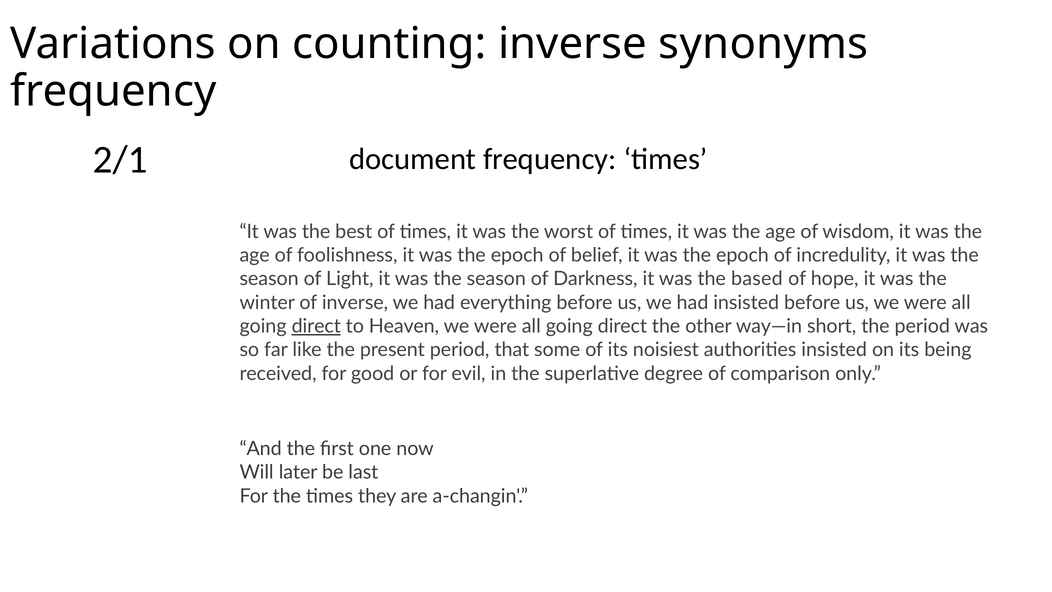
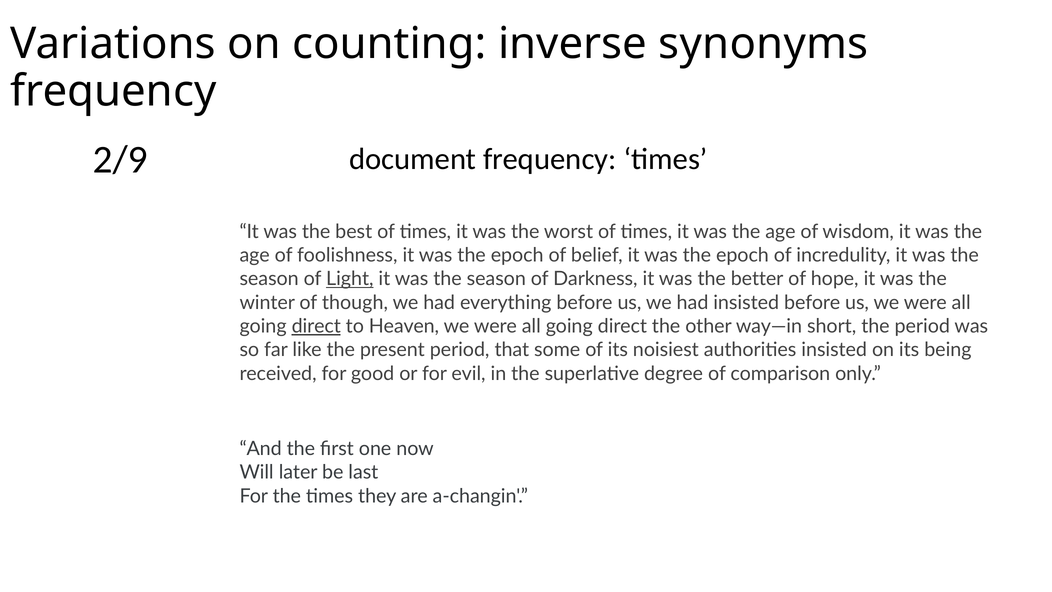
2/1: 2/1 -> 2/9 (120, 159)
Light underline: none -> present (350, 279)
based: based -> better (757, 279)
of inverse: inverse -> though (355, 302)
